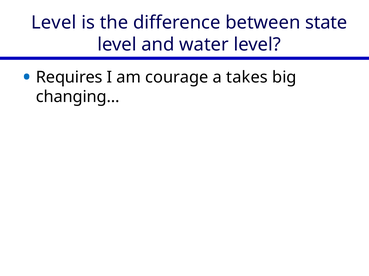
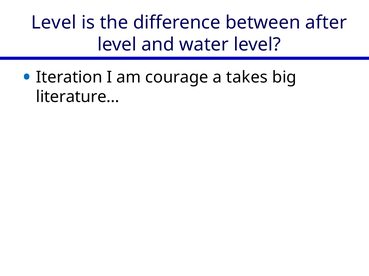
state: state -> after (326, 23)
Requires: Requires -> Iteration (69, 77)
changing…: changing… -> literature… (78, 97)
